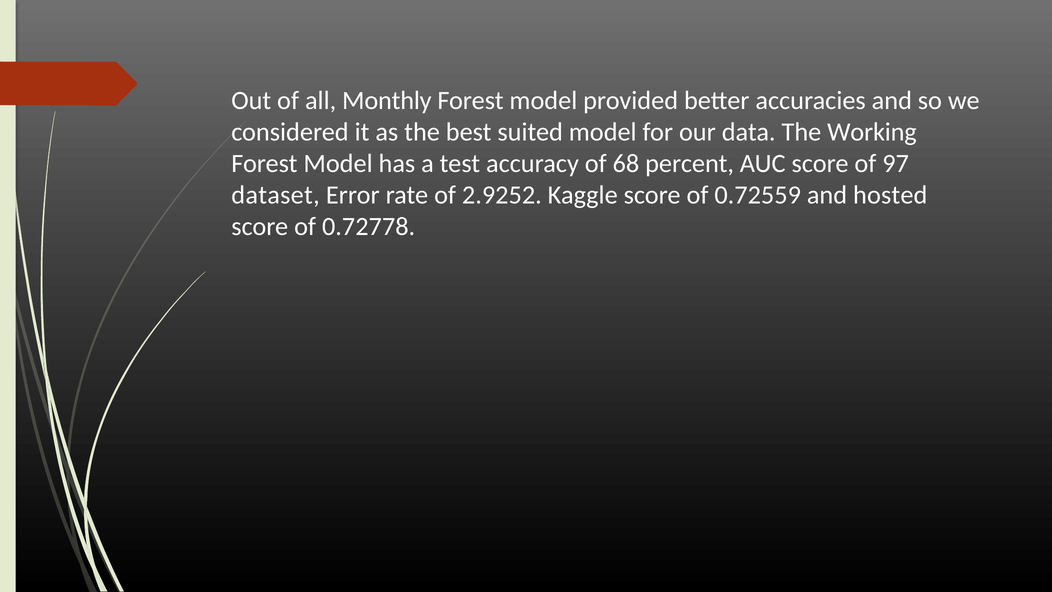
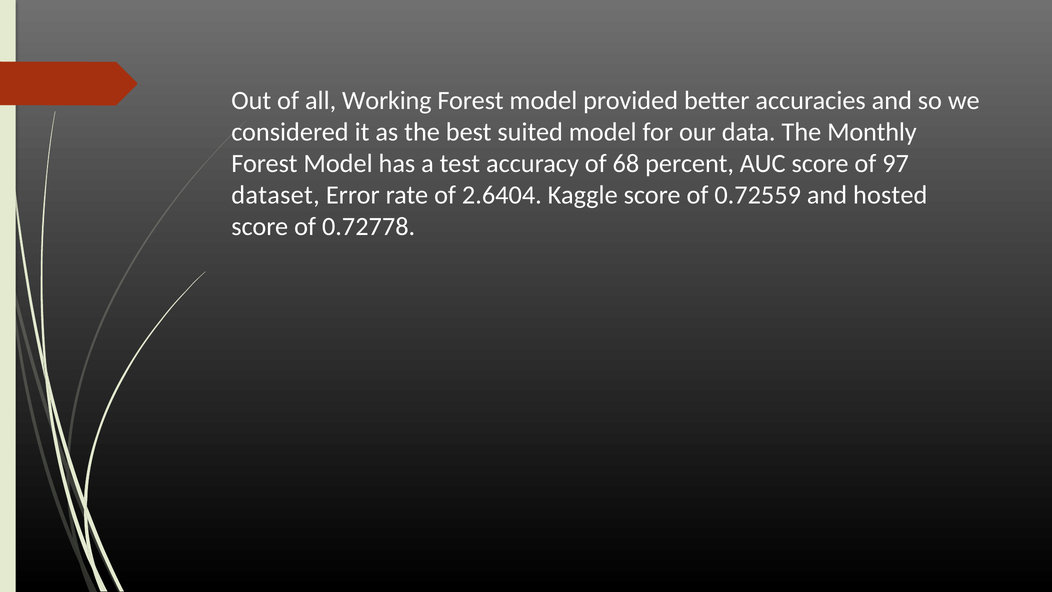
Monthly: Monthly -> Working (387, 100)
Working: Working -> Monthly (872, 132)
2.9252: 2.9252 -> 2.6404 (502, 195)
